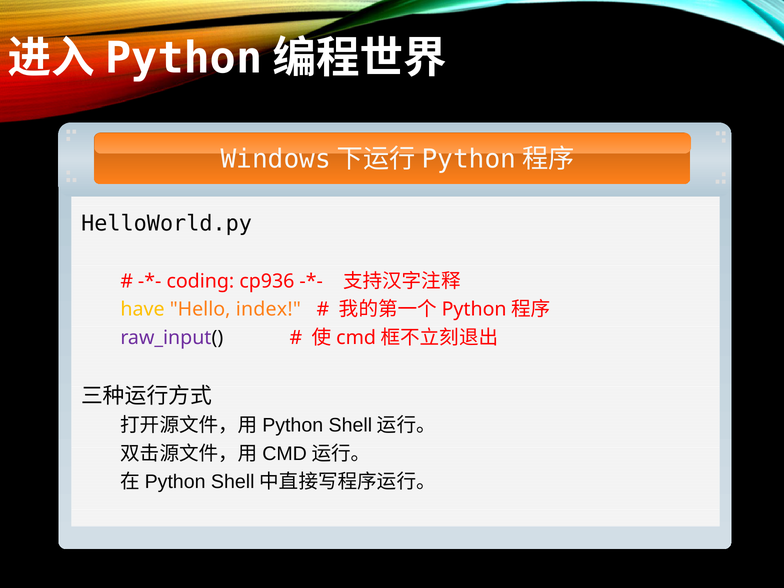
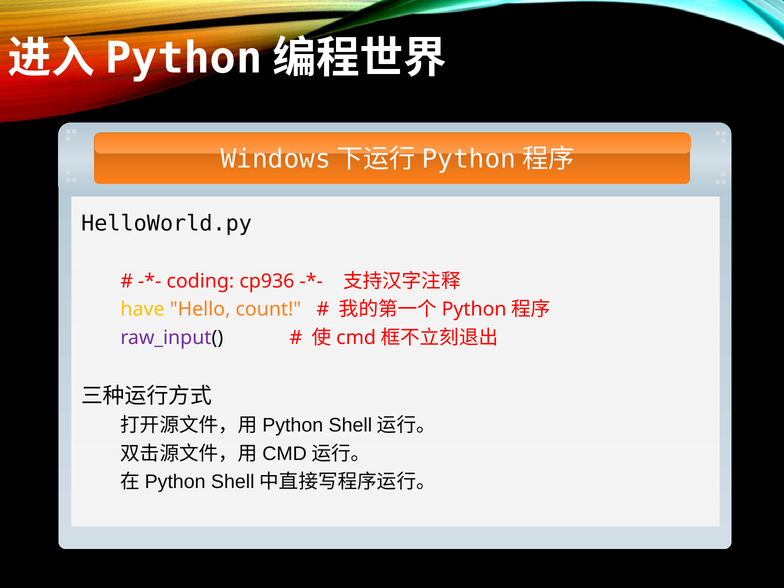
index: index -> count (268, 310)
